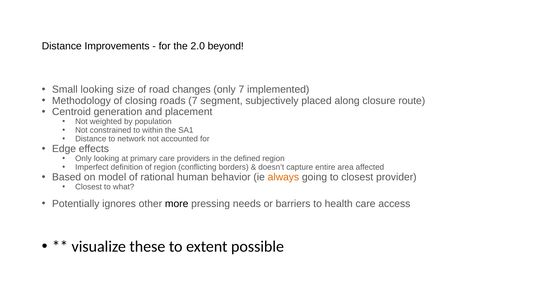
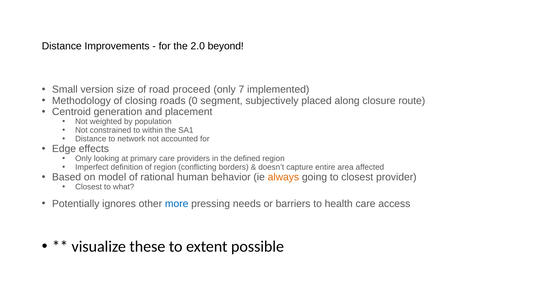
Small looking: looking -> version (97, 90)
changes: changes -> proceed (191, 90)
roads 7: 7 -> 0 (193, 101)
more colour: black -> blue (177, 204)
